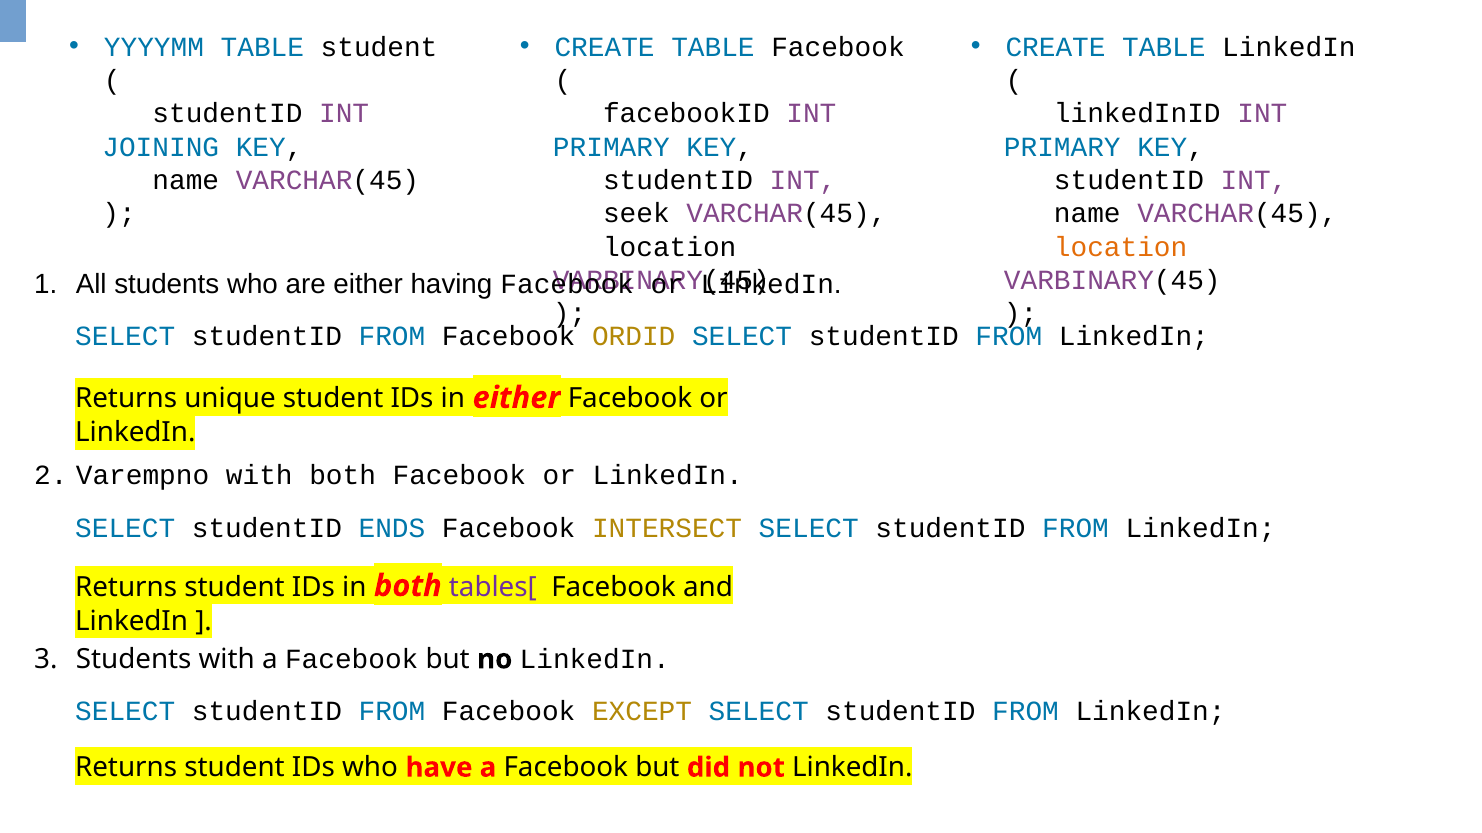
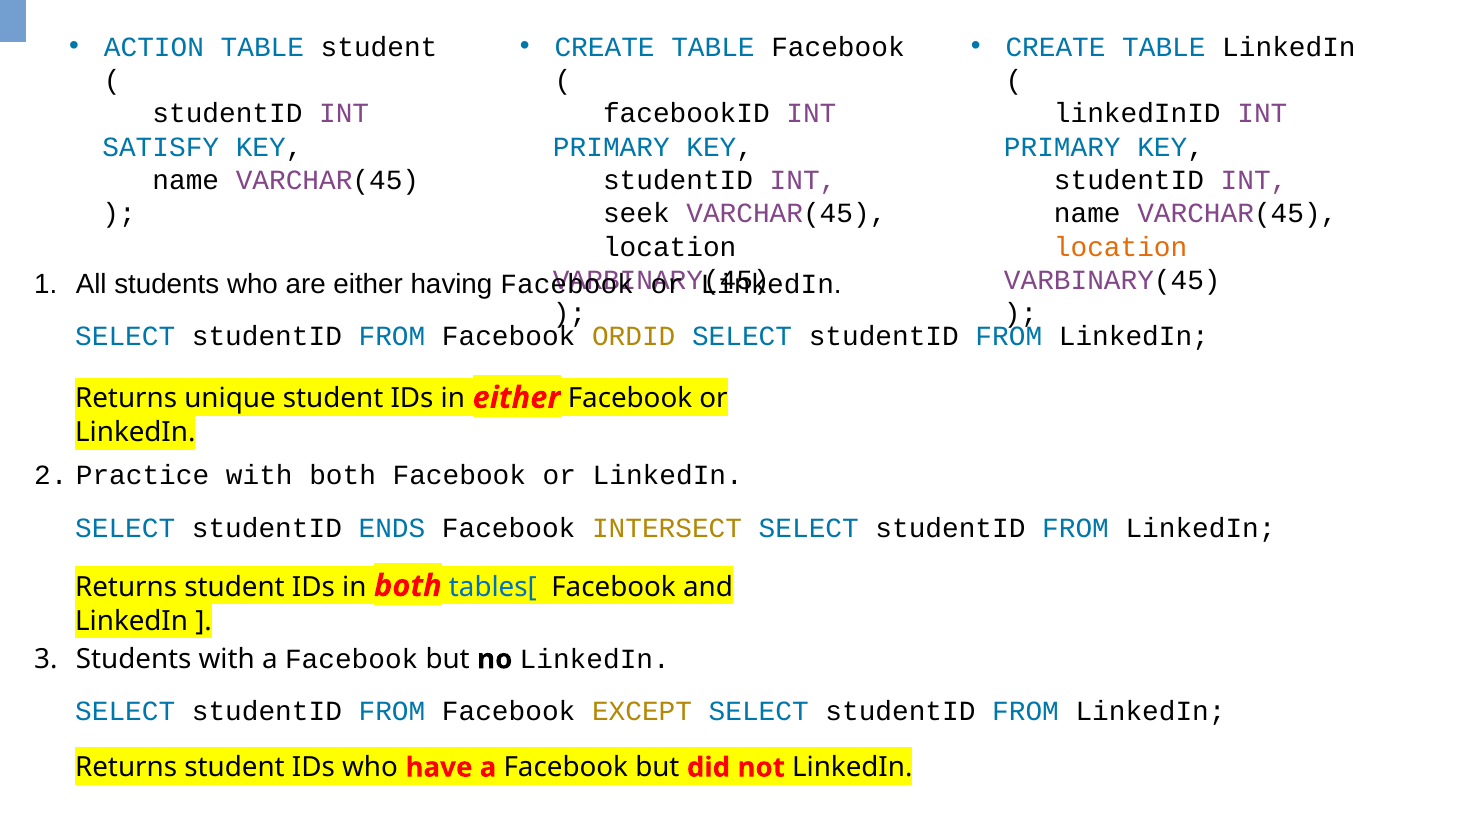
YYYYMM: YYYYMM -> ACTION (154, 47)
JOINING: JOINING -> SATISFY (161, 147)
Varempno: Varempno -> Practice (143, 476)
tables[ colour: purple -> blue (493, 587)
